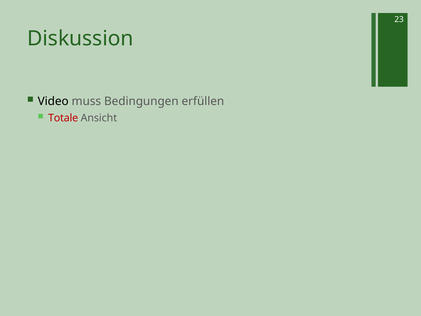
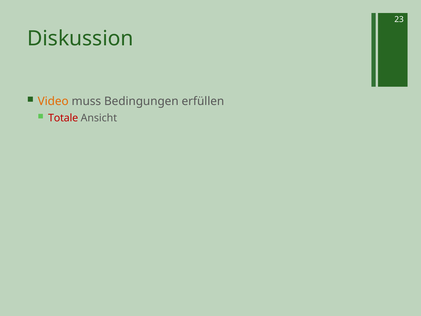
Video colour: black -> orange (53, 101)
